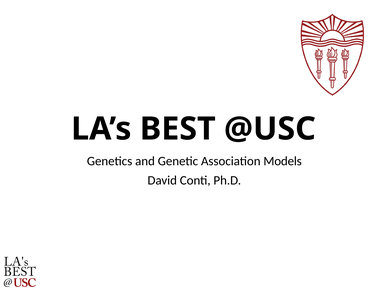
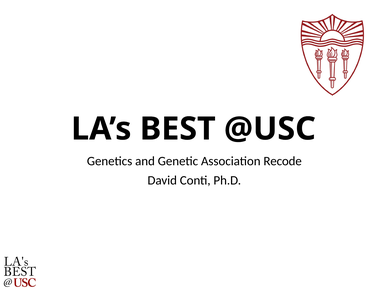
Models: Models -> Recode (283, 161)
